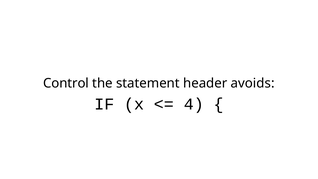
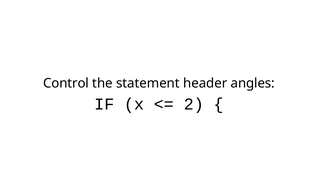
avoids: avoids -> angles (253, 83)
4: 4 -> 2 (194, 104)
